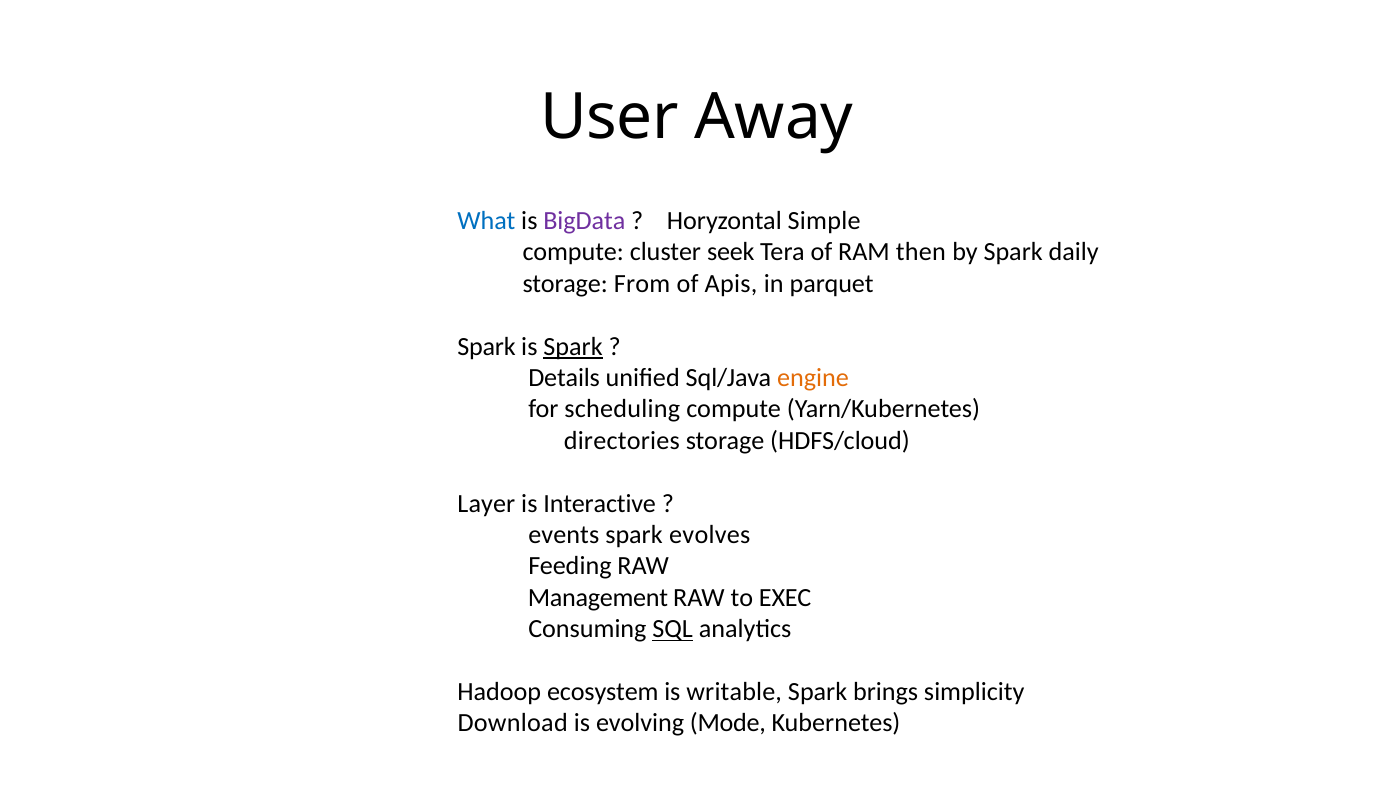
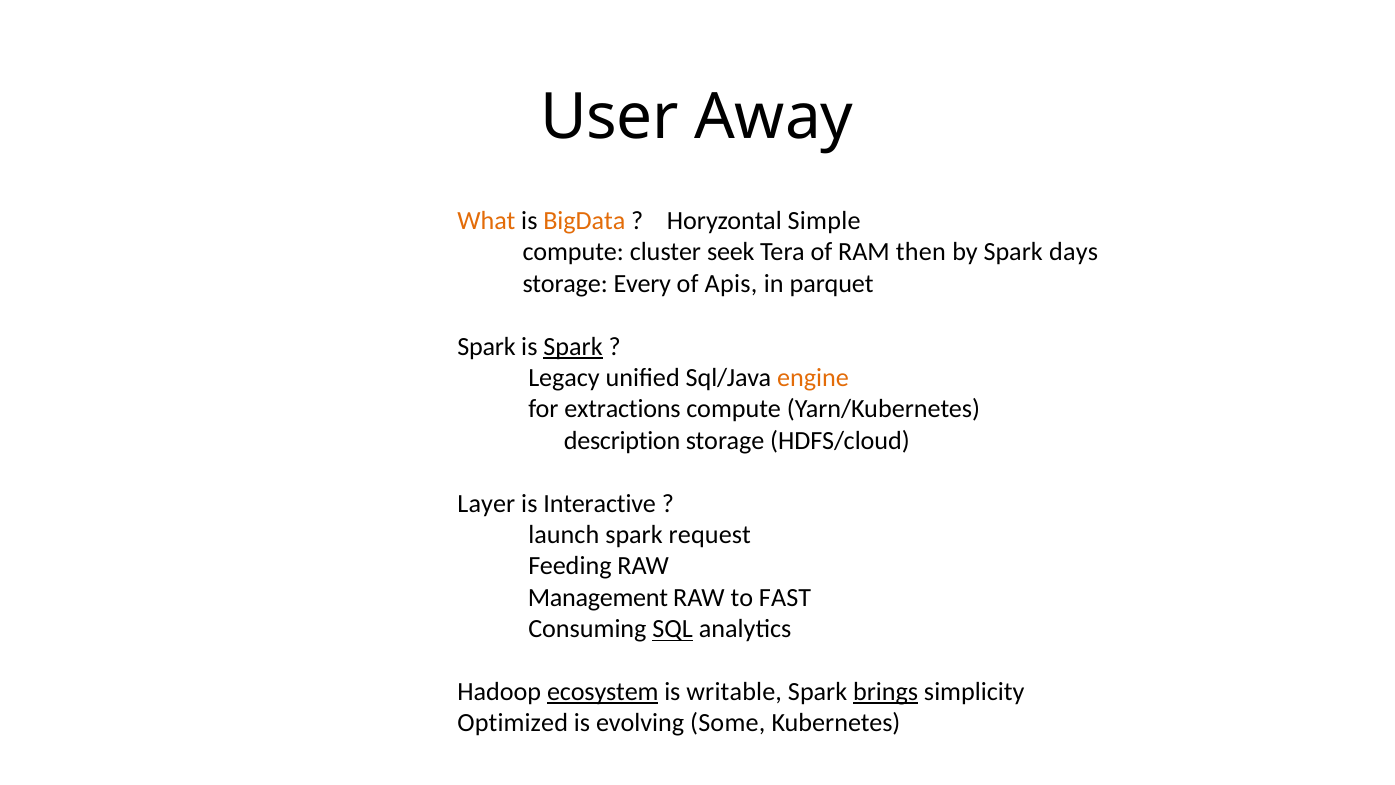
What colour: blue -> orange (486, 221)
BigData colour: purple -> orange (584, 221)
daily: daily -> days (1074, 252)
From: From -> Every (642, 284)
Details: Details -> Legacy (564, 378)
scheduling: scheduling -> extractions (623, 409)
directories: directories -> description (622, 441)
events: events -> launch (564, 535)
evolves: evolves -> request (710, 535)
EXEC: EXEC -> FAST (785, 597)
ecosystem underline: none -> present (603, 692)
brings underline: none -> present (886, 692)
Download: Download -> Optimized (513, 723)
Mode: Mode -> Some (728, 723)
